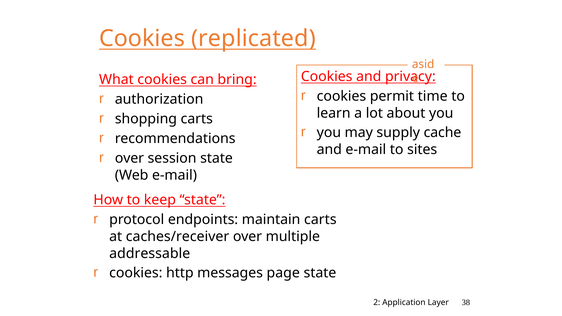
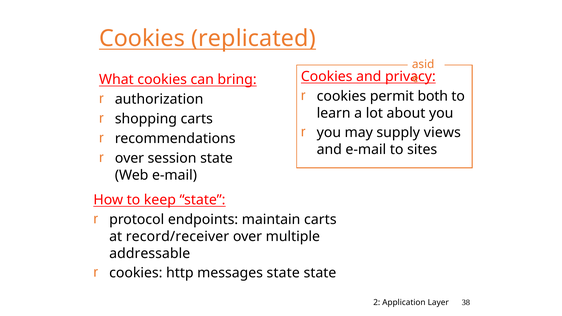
time: time -> both (433, 96)
cache: cache -> views (442, 133)
caches/receiver: caches/receiver -> record/receiver (177, 237)
messages page: page -> state (283, 273)
